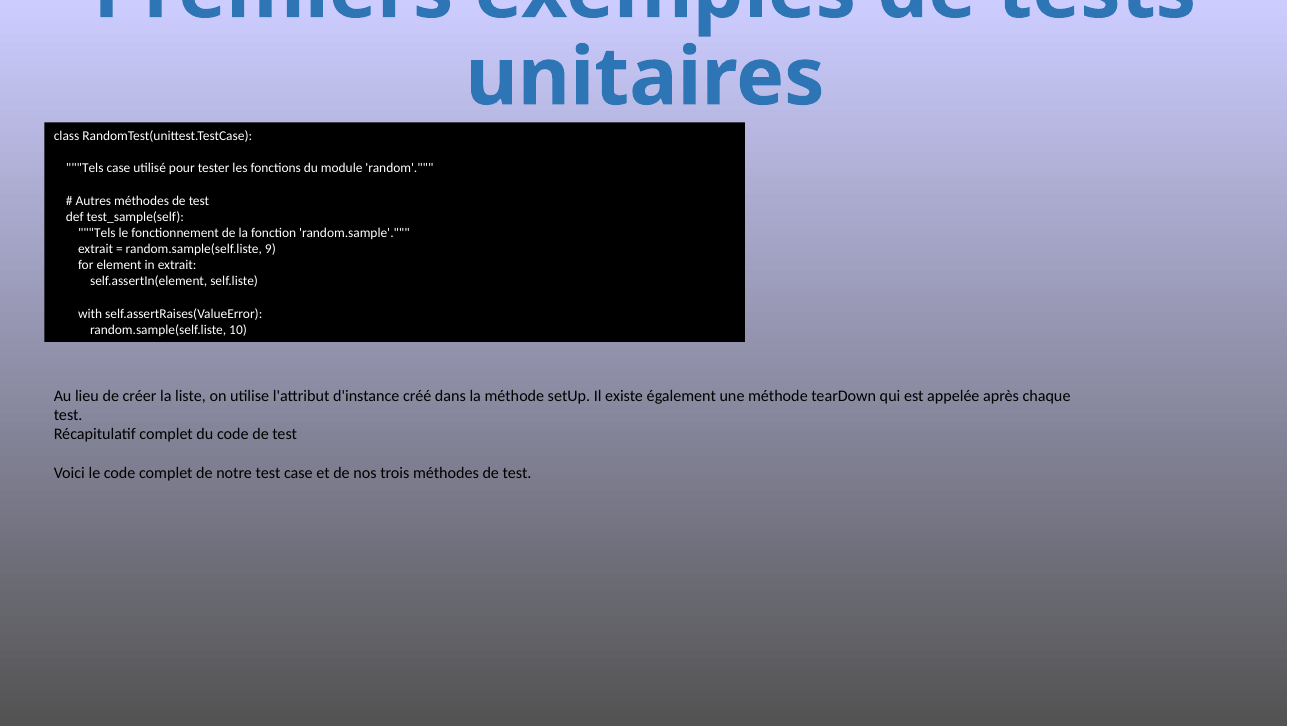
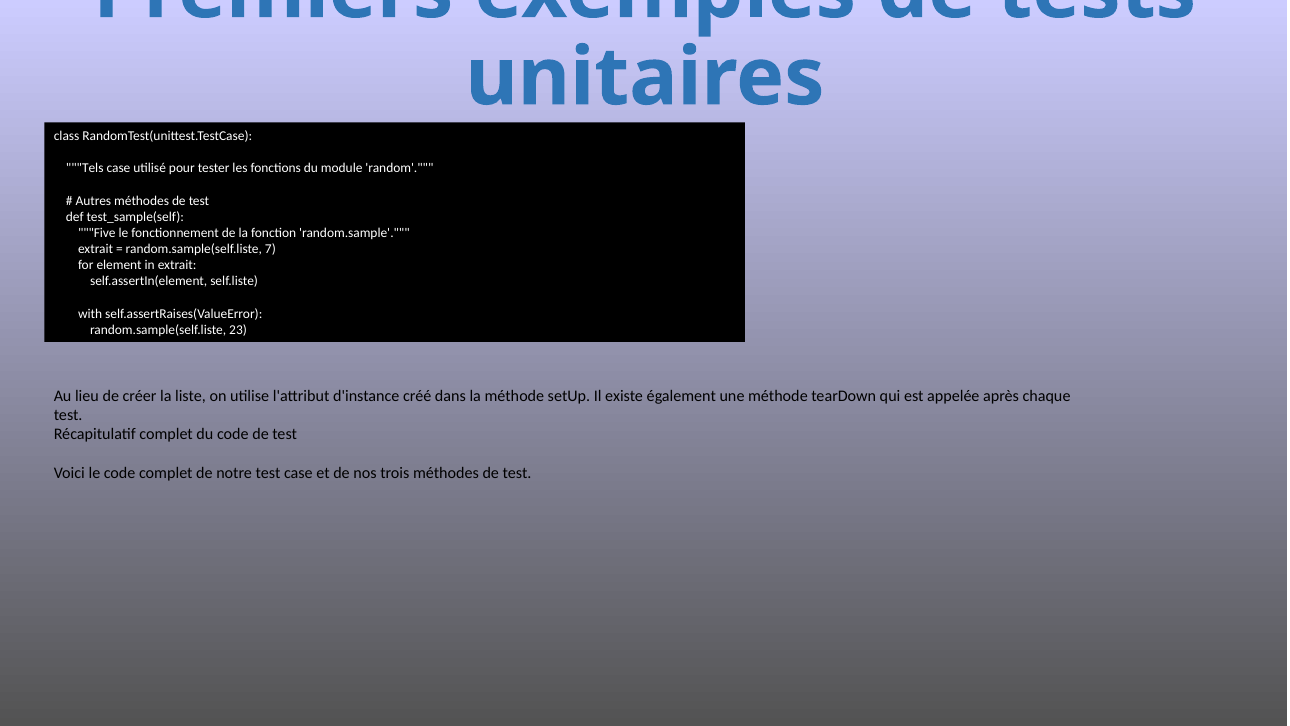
Tels: Tels -> Five (97, 233)
9: 9 -> 7 (270, 249)
10: 10 -> 23 (238, 330)
